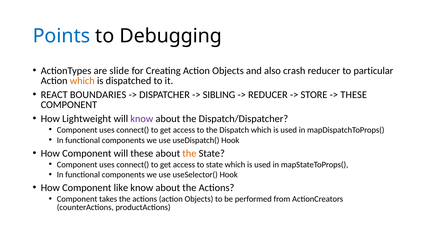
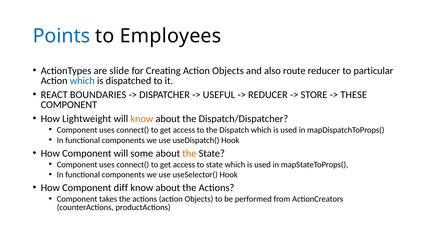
Debugging: Debugging -> Employees (171, 36)
crash: crash -> route (294, 70)
which colour: orange -> blue (82, 80)
SIBLING: SIBLING -> USEFUL (219, 94)
know colour: purple -> orange (142, 118)
will these: these -> some (142, 153)
like: like -> diff (121, 187)
